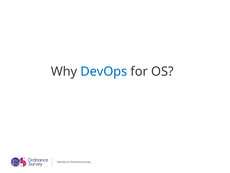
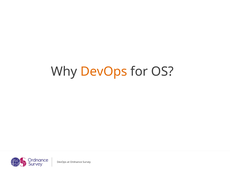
DevOps colour: blue -> orange (104, 71)
